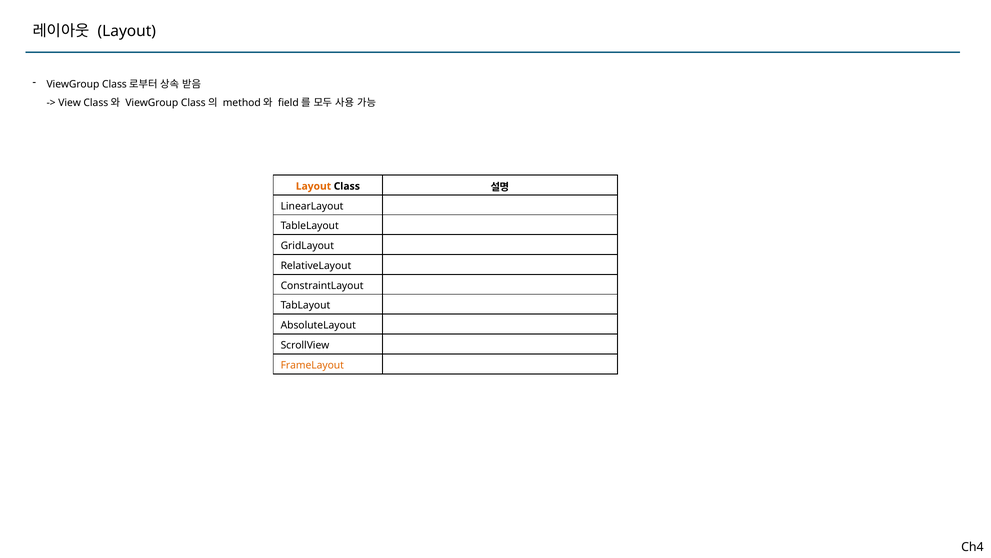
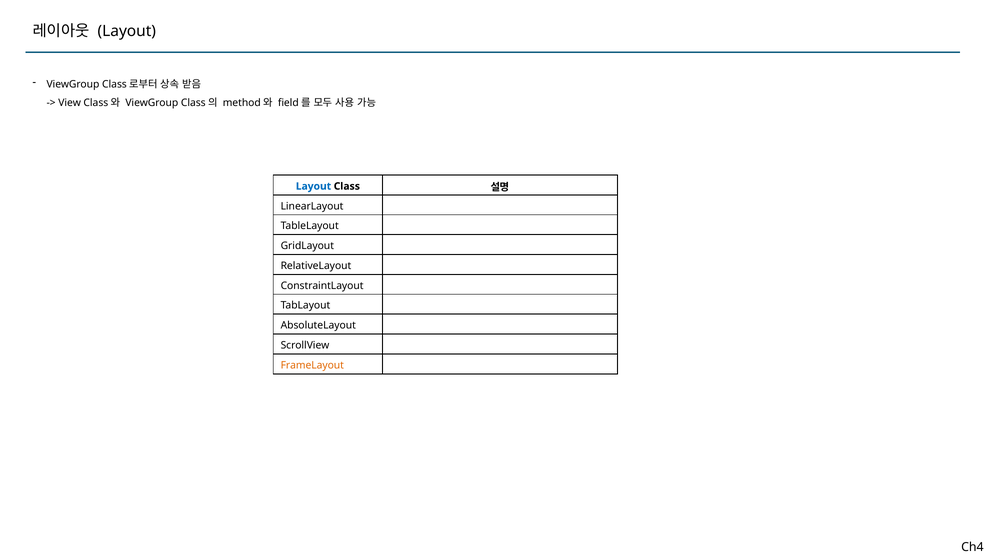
Layout colour: orange -> blue (313, 186)
